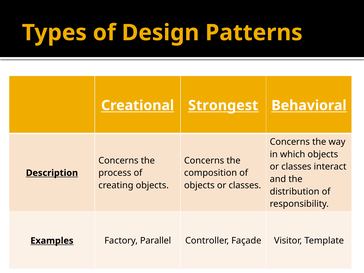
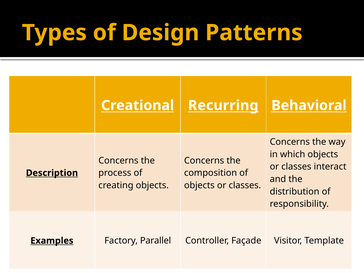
Strongest: Strongest -> Recurring (223, 105)
